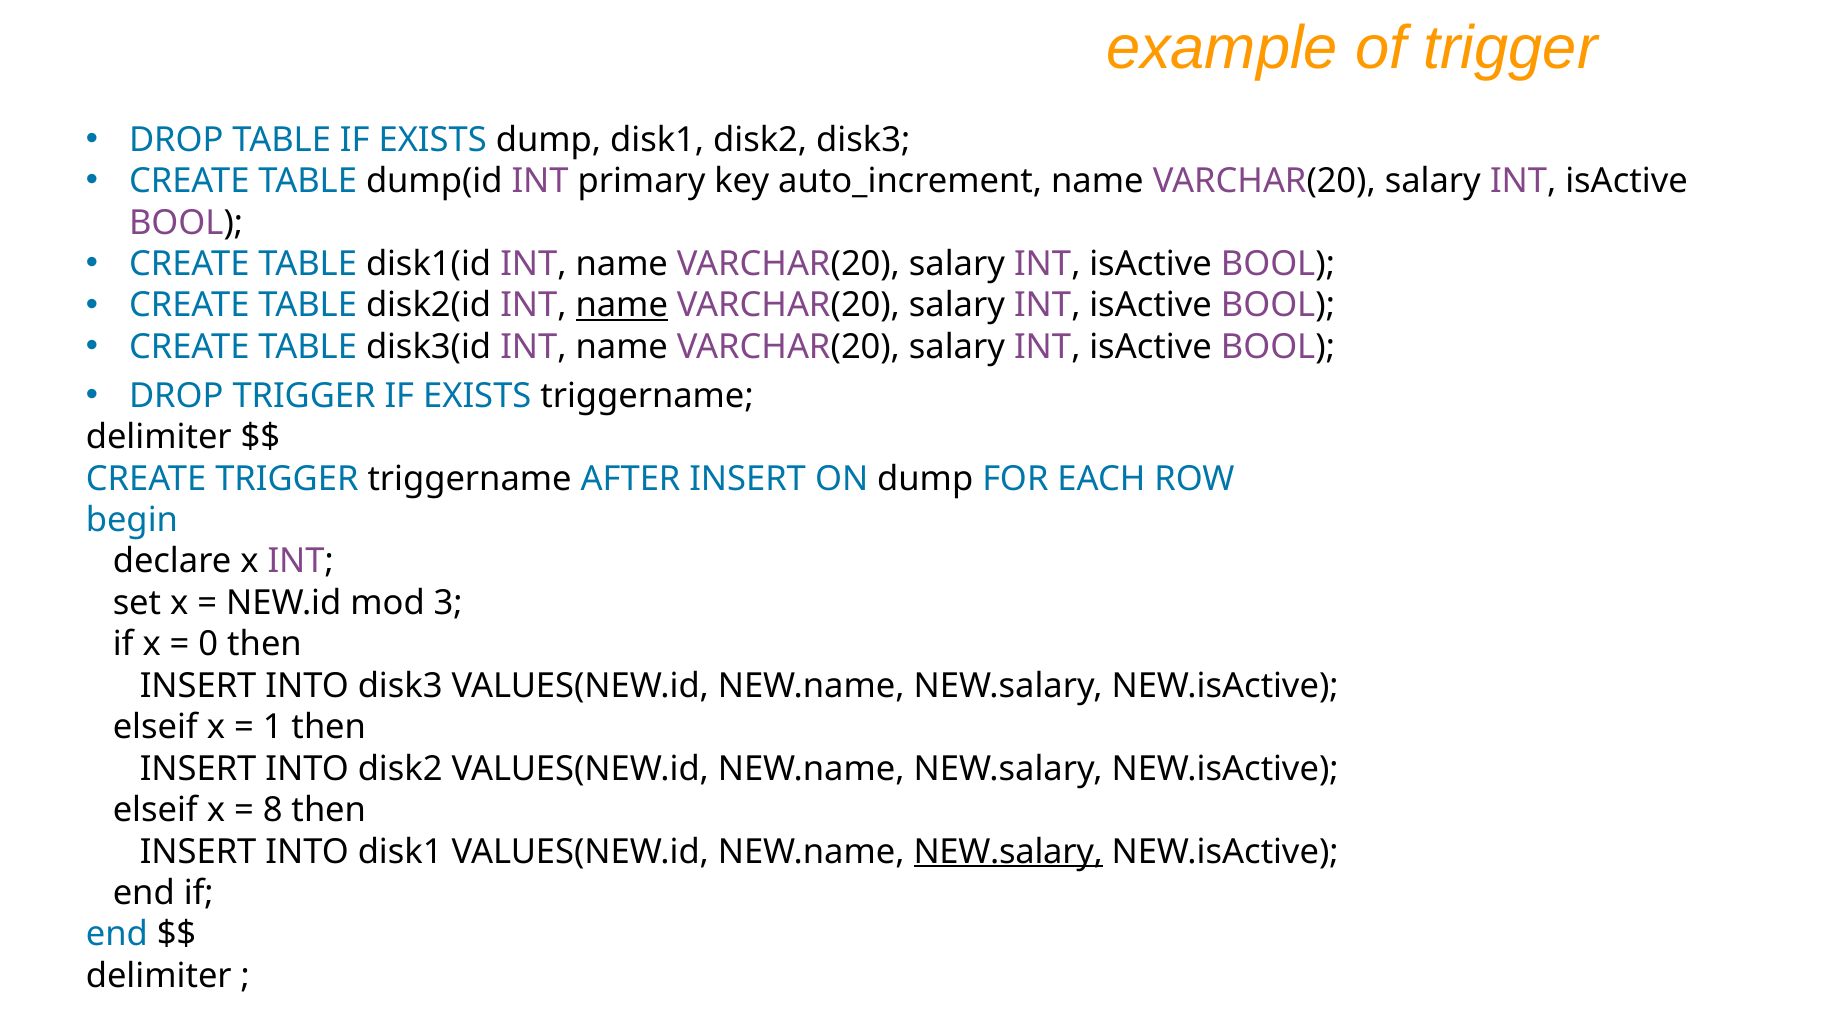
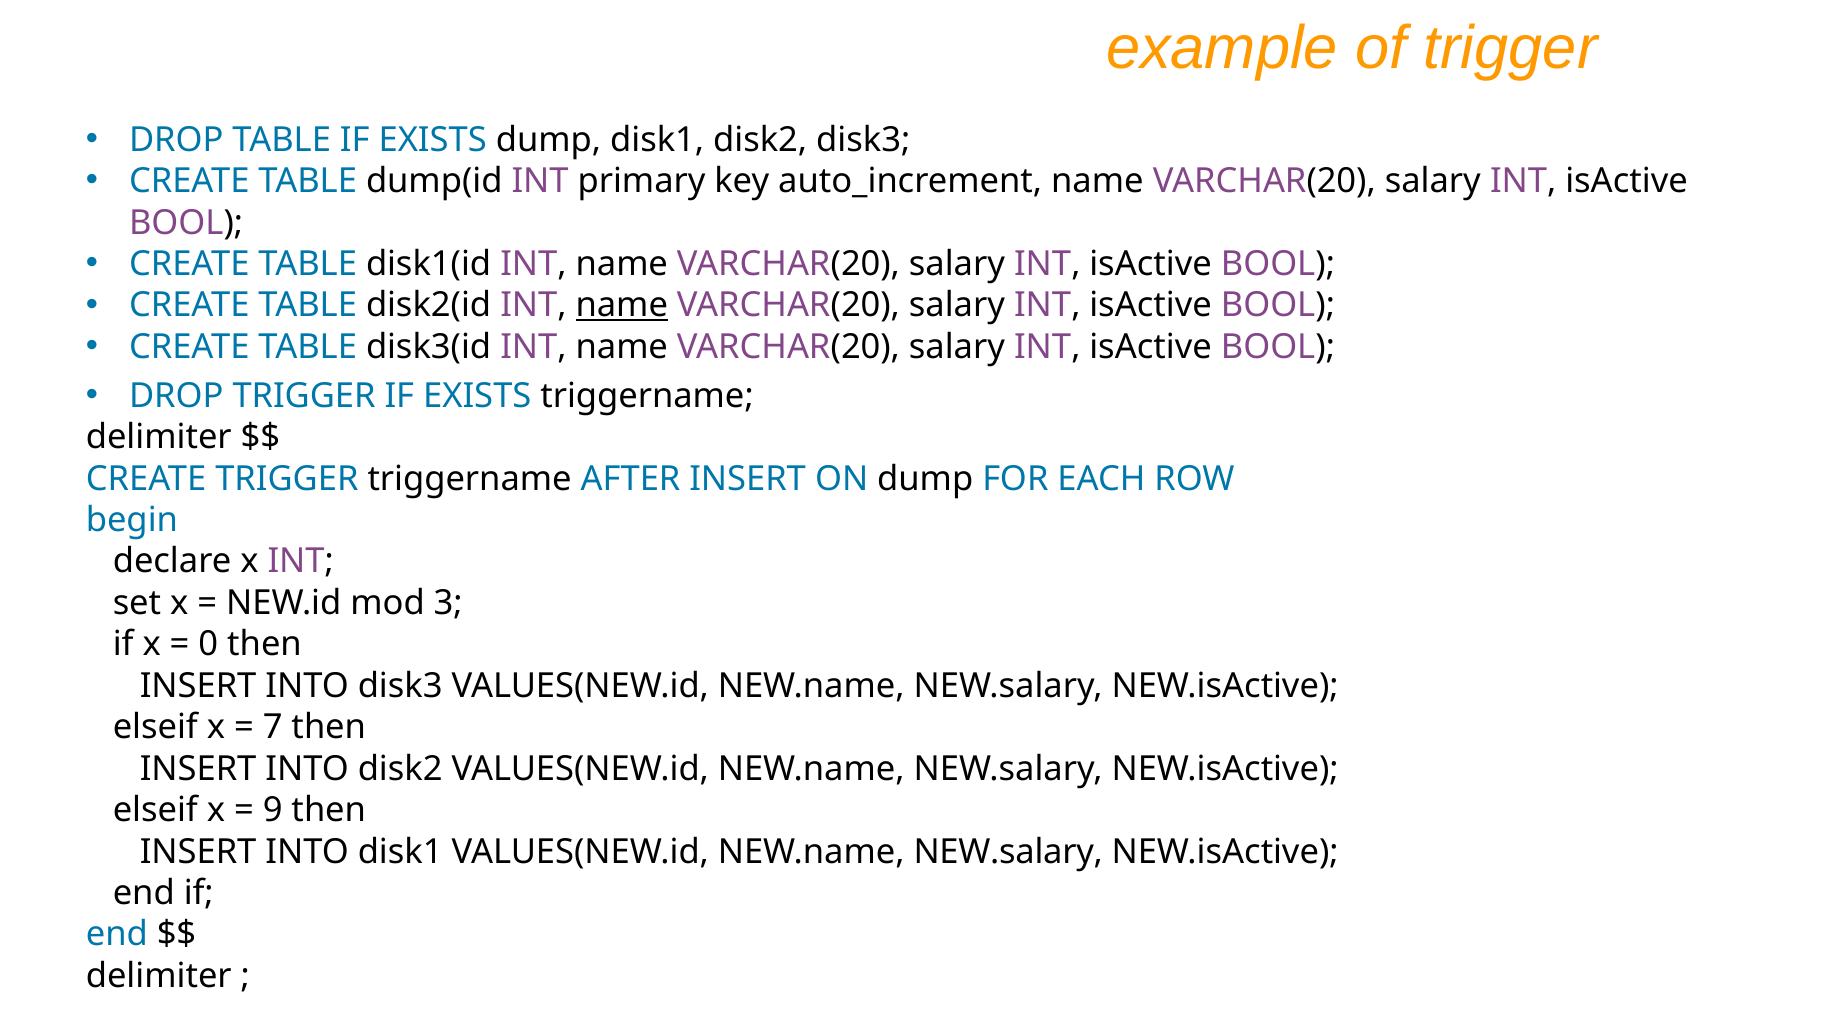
1: 1 -> 7 (273, 727)
8: 8 -> 9 (273, 810)
NEW.salary underline: present -> none (1008, 852)
